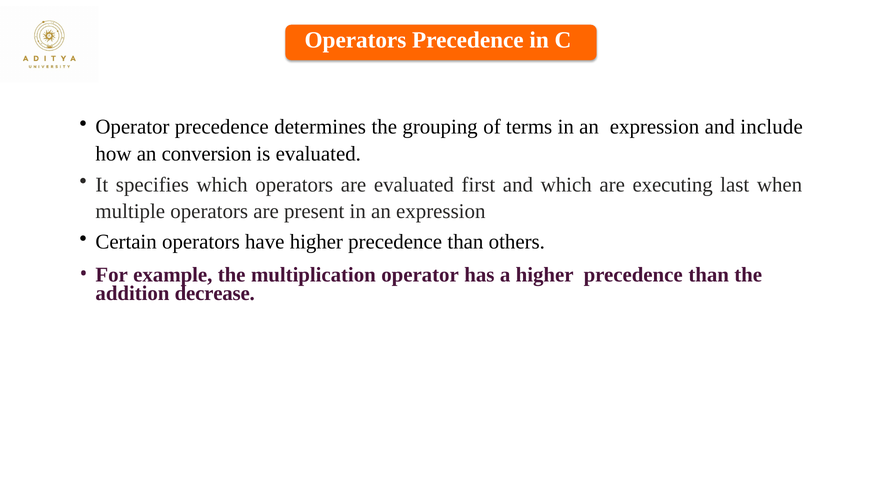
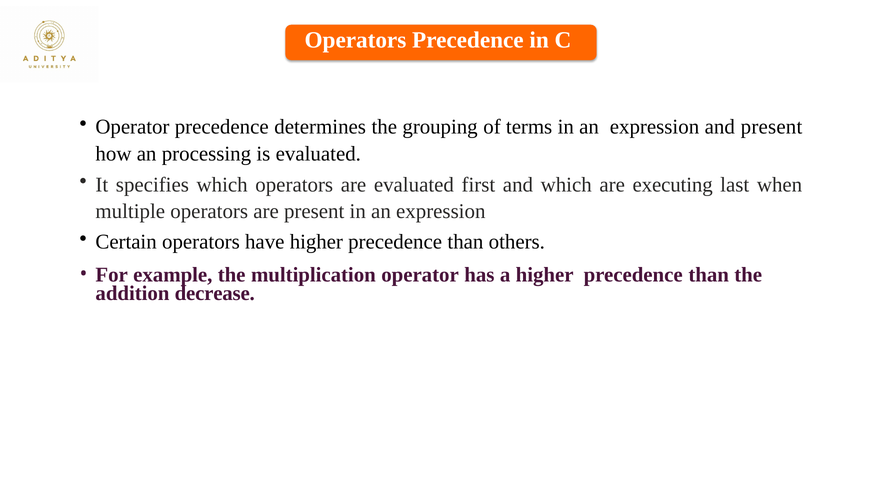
and include: include -> present (772, 127)
conversion: conversion -> processing (206, 154)
